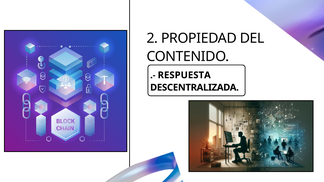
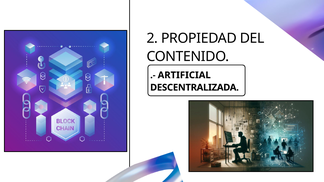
RESPUESTA: RESPUESTA -> ARTIFICIAL (184, 75)
